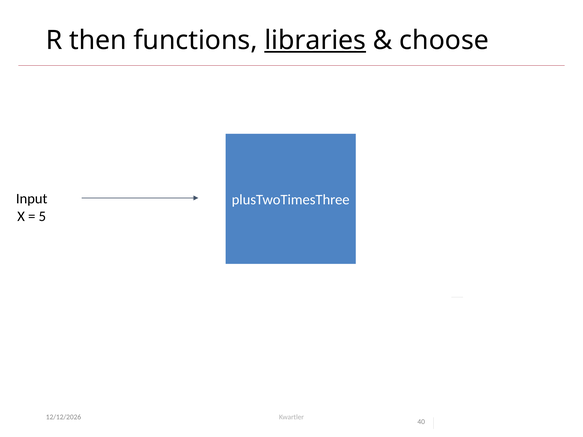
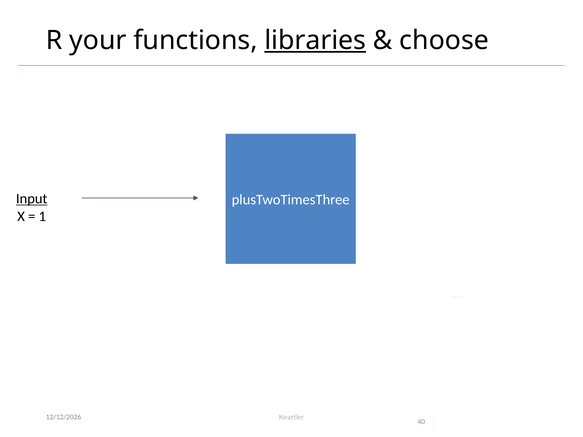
then: then -> your (98, 40)
Input underline: none -> present (32, 199)
5: 5 -> 1 (42, 216)
